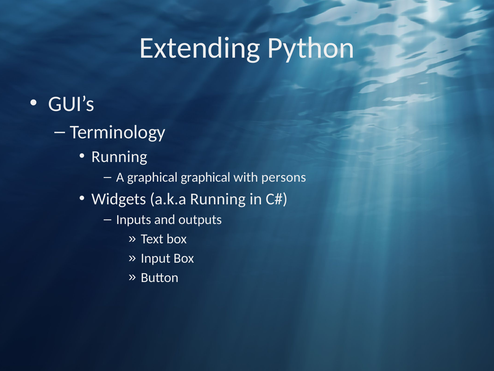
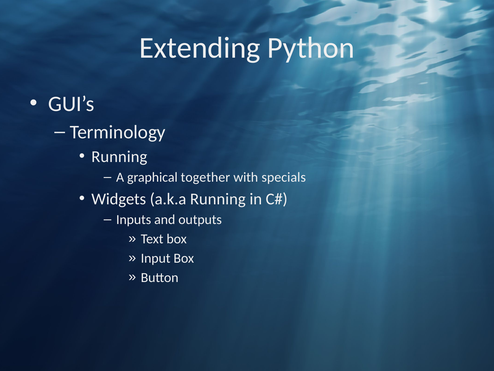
graphical graphical: graphical -> together (205, 177)
persons: persons -> specials (284, 177)
